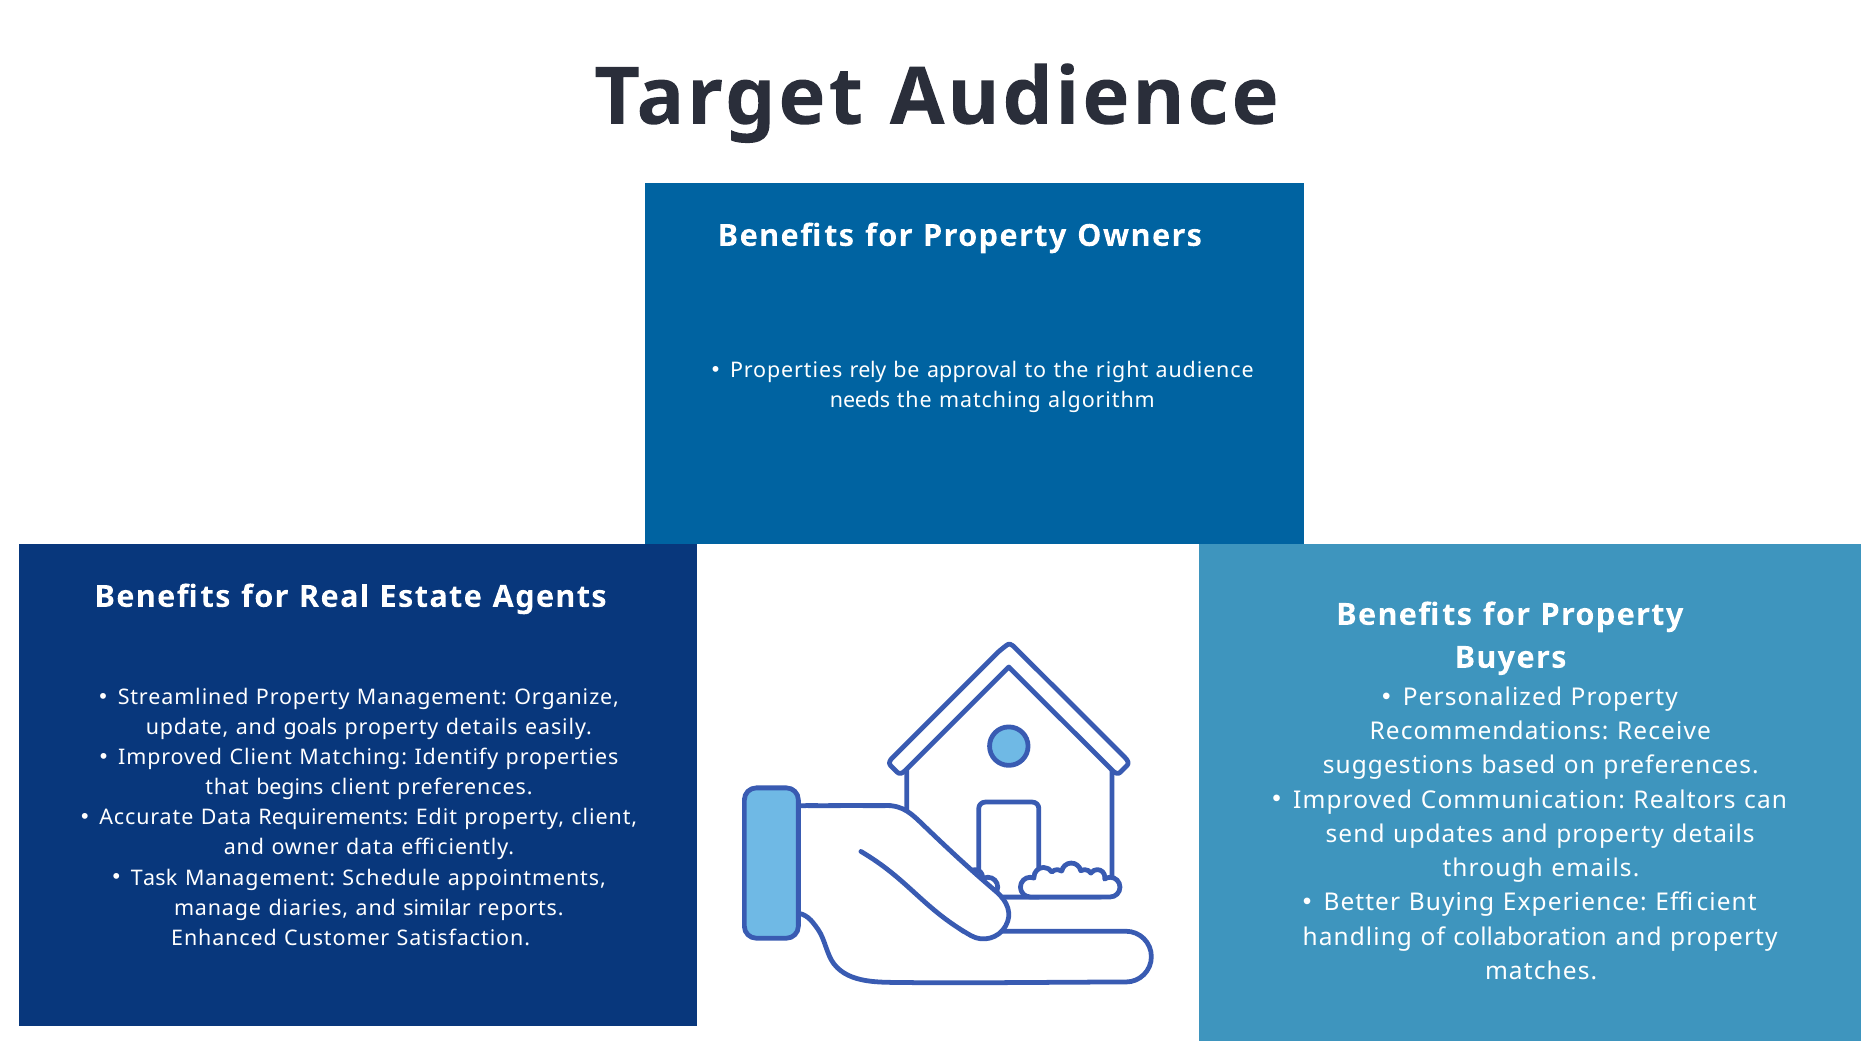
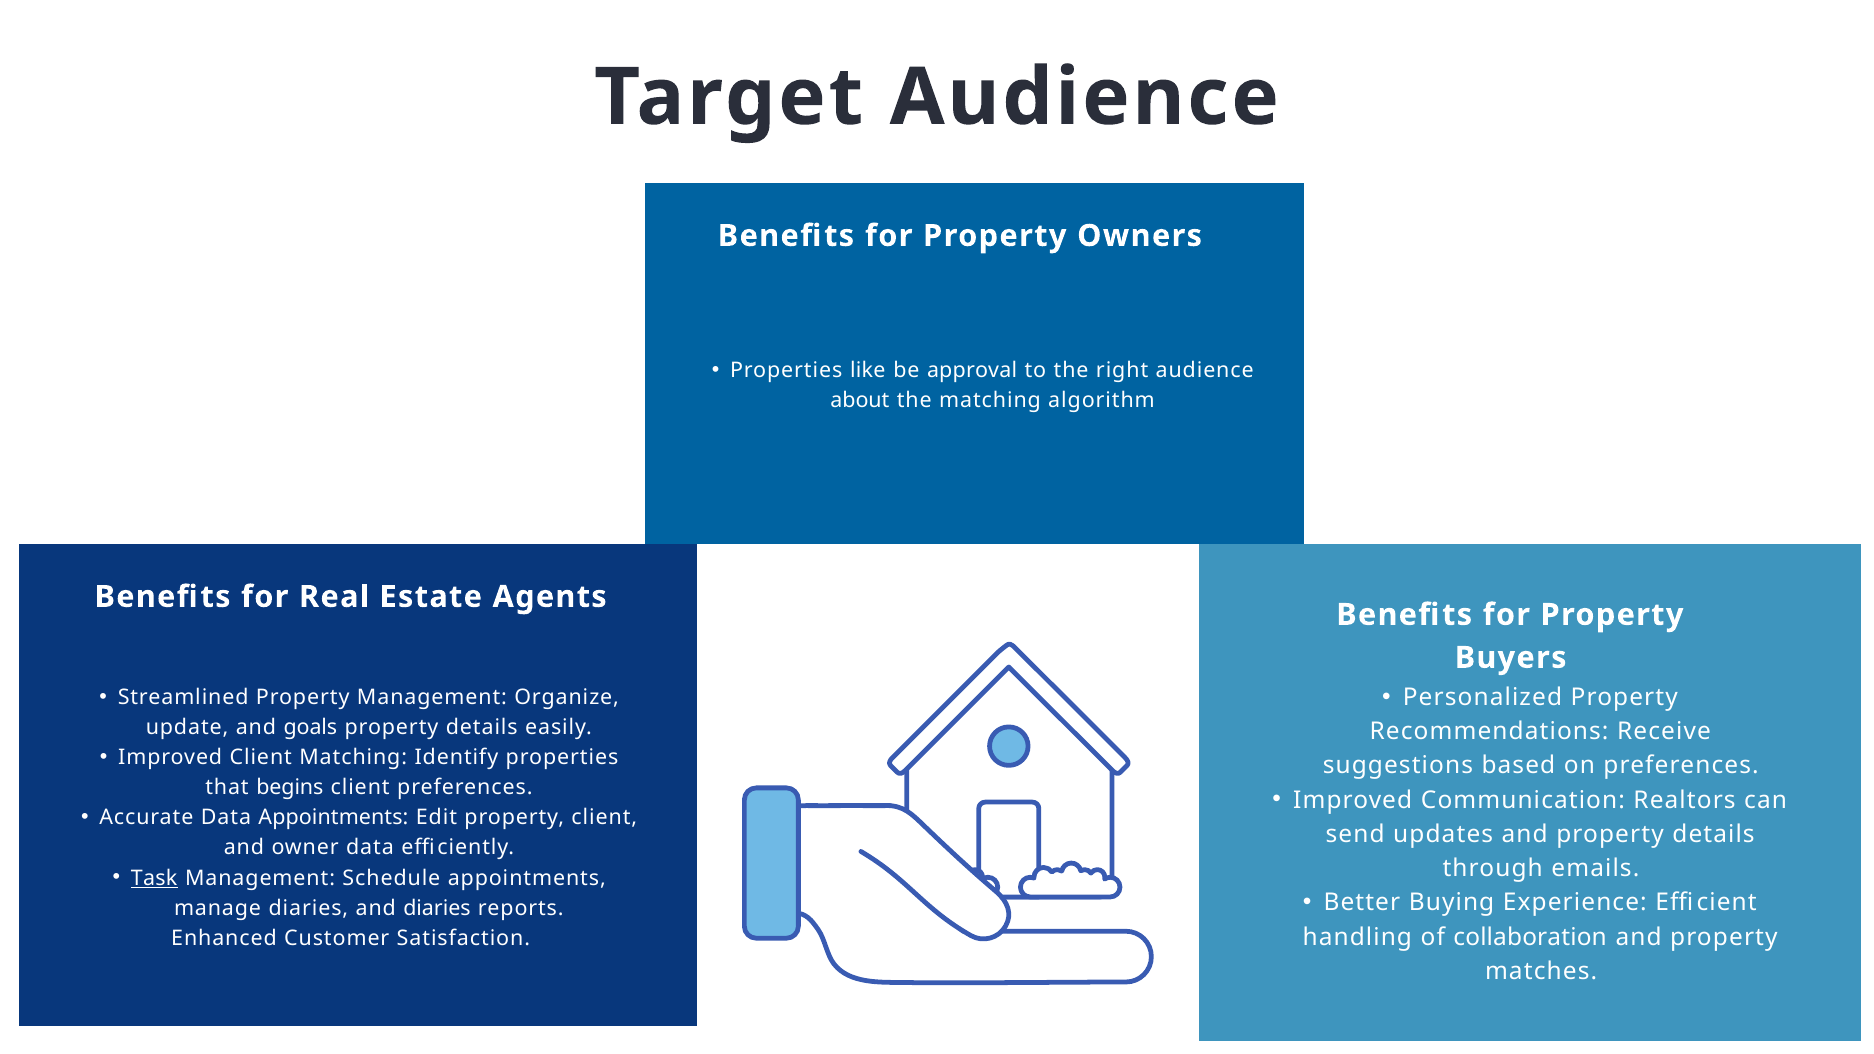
rely: rely -> like (868, 370)
needs: needs -> about (860, 400)
Data Requirements: Requirements -> Appointments (333, 818)
Task underline: none -> present (154, 878)
and similar: similar -> diaries (437, 908)
